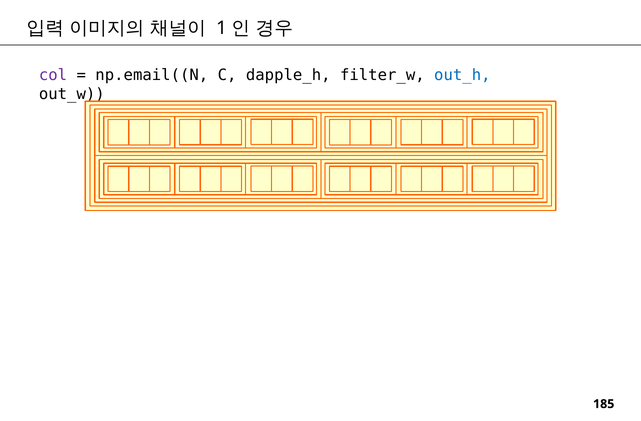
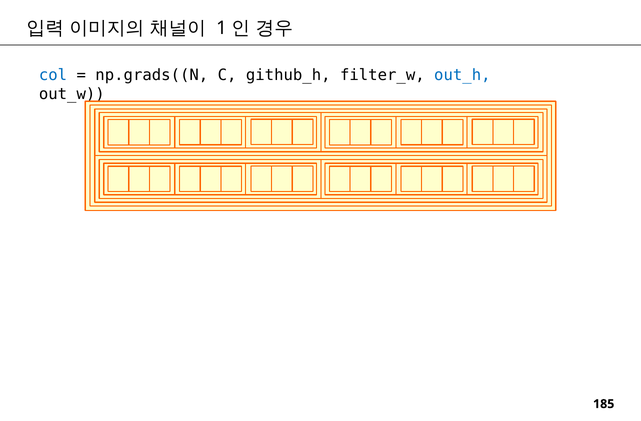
col colour: purple -> blue (53, 75)
np.email((N: np.email((N -> np.grads((N (152, 75)
dapple_h: dapple_h -> github_h (288, 75)
